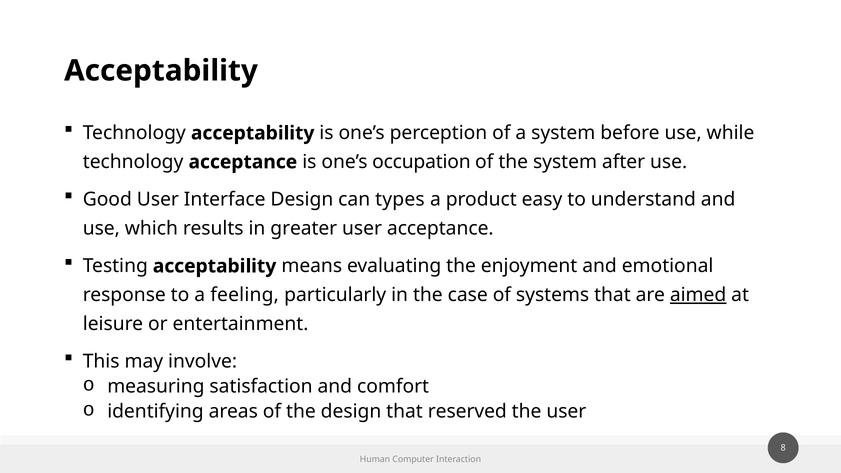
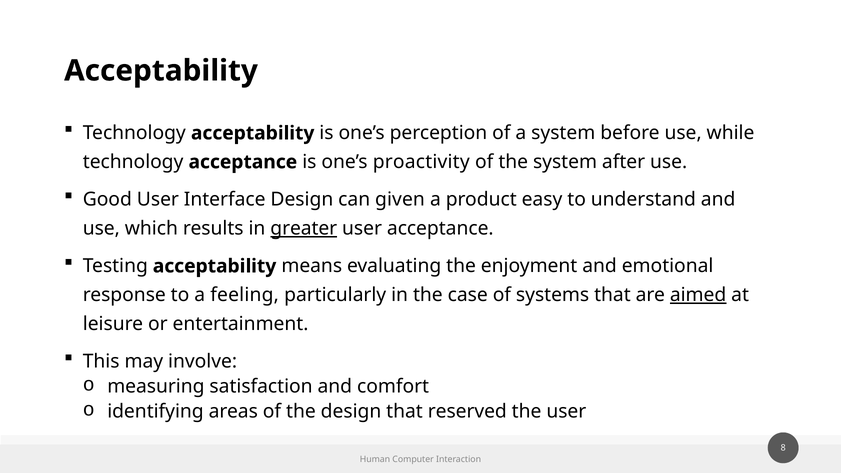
occupation: occupation -> proactivity (421, 162)
types: types -> given (400, 200)
greater underline: none -> present (304, 228)
